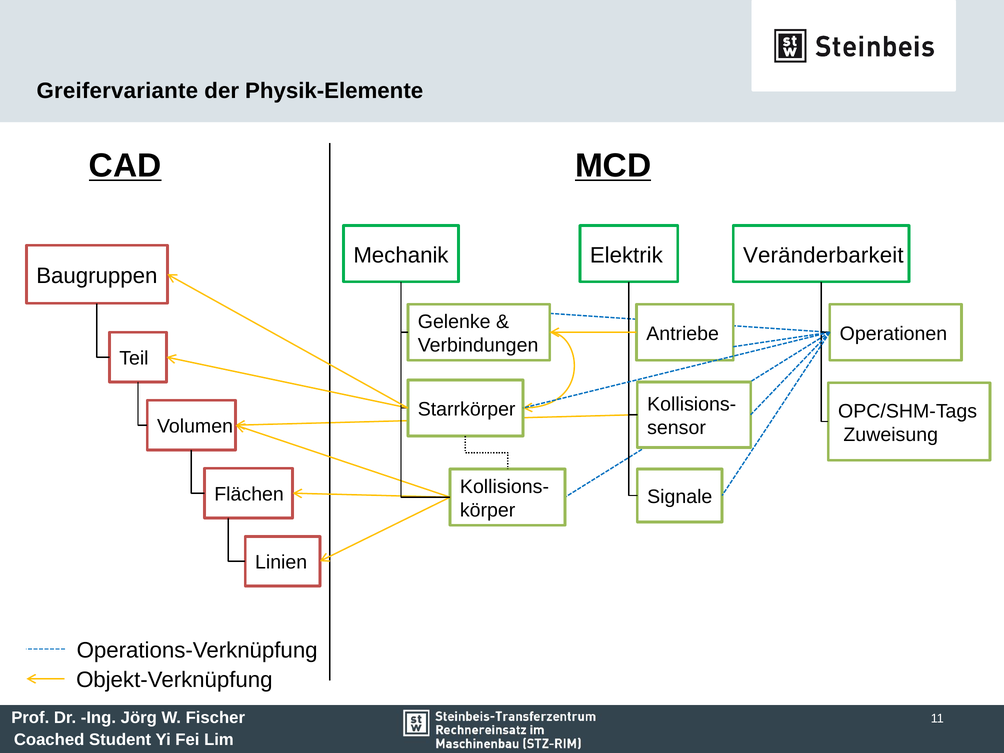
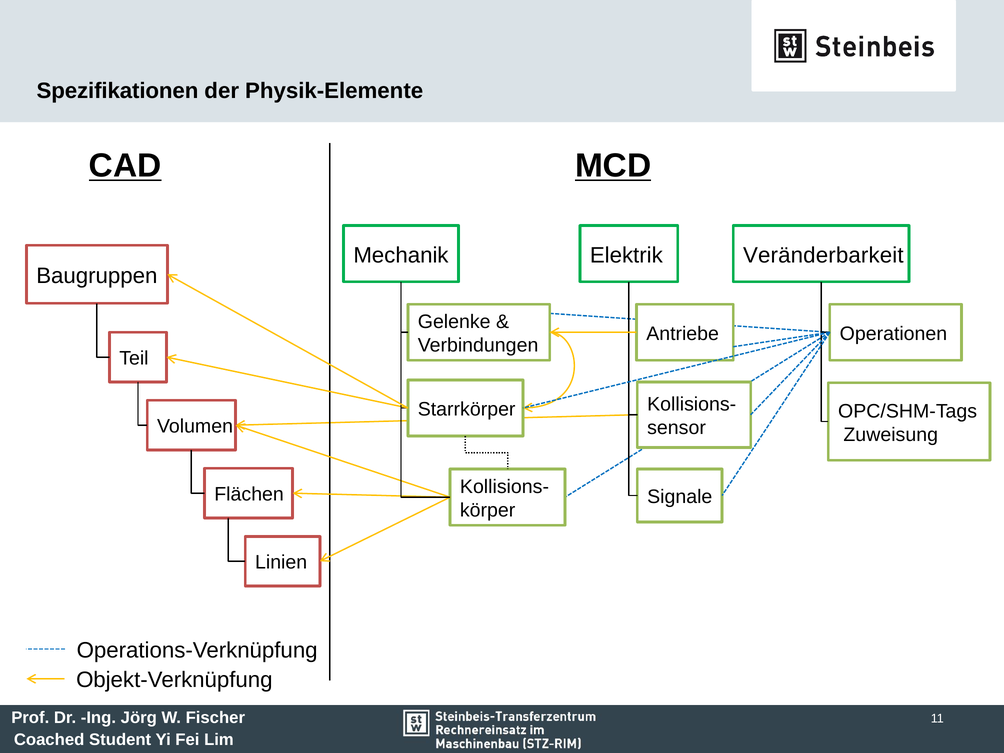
Greifervariante: Greifervariante -> Spezifikationen (117, 91)
